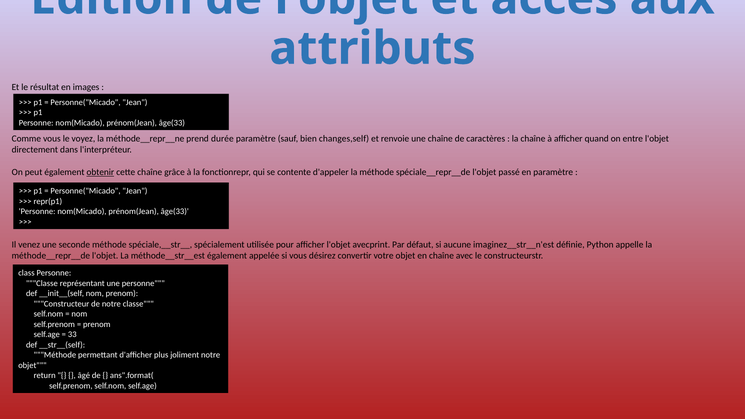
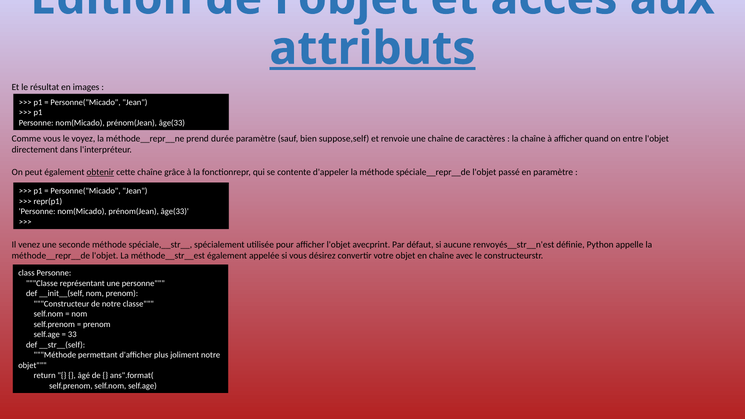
attributs underline: none -> present (372, 48)
changes,self: changes,self -> suppose,self (344, 139)
imaginez__str__n'est: imaginez__str__n'est -> renvoyés__str__n'est (514, 245)
